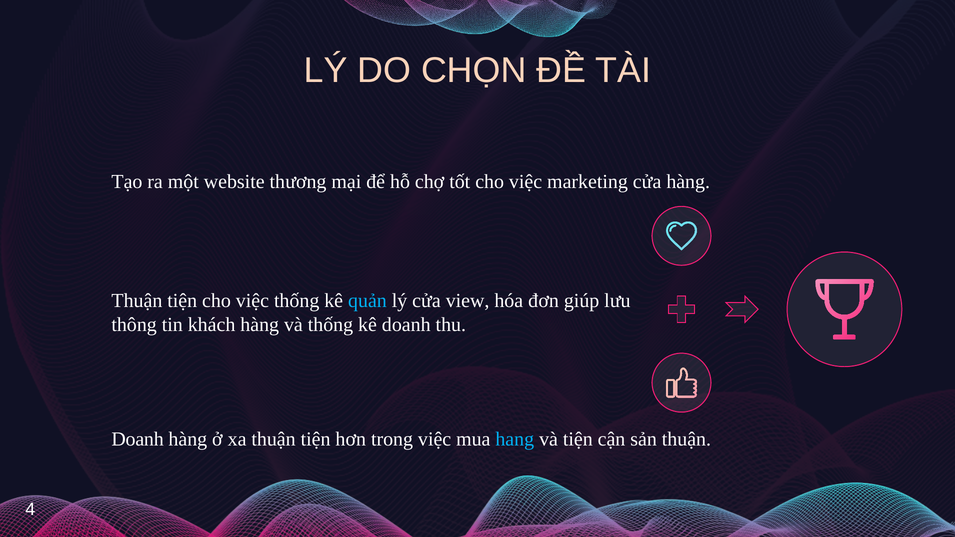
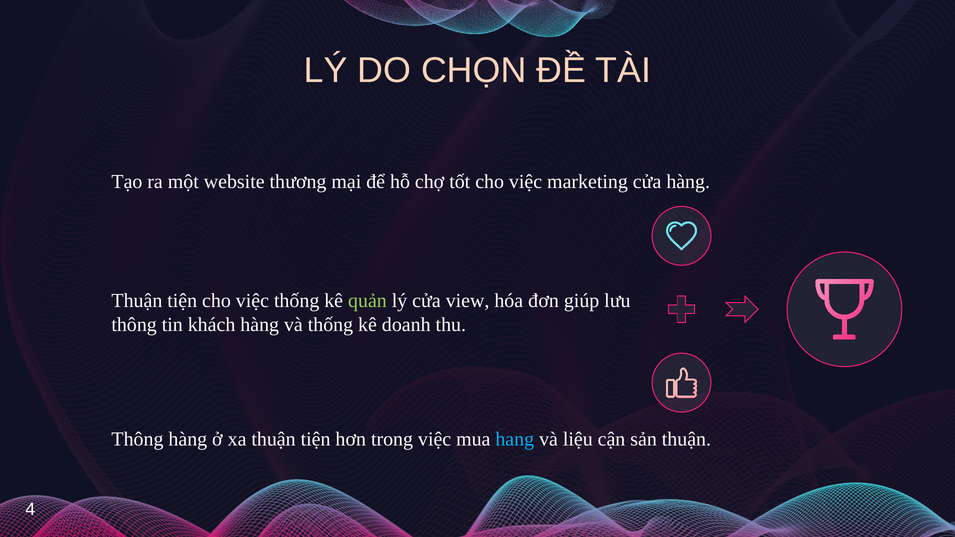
quản colour: light blue -> light green (367, 301)
Doanh: Doanh -> Thông (137, 440)
và tiện: tiện -> liệu (578, 440)
